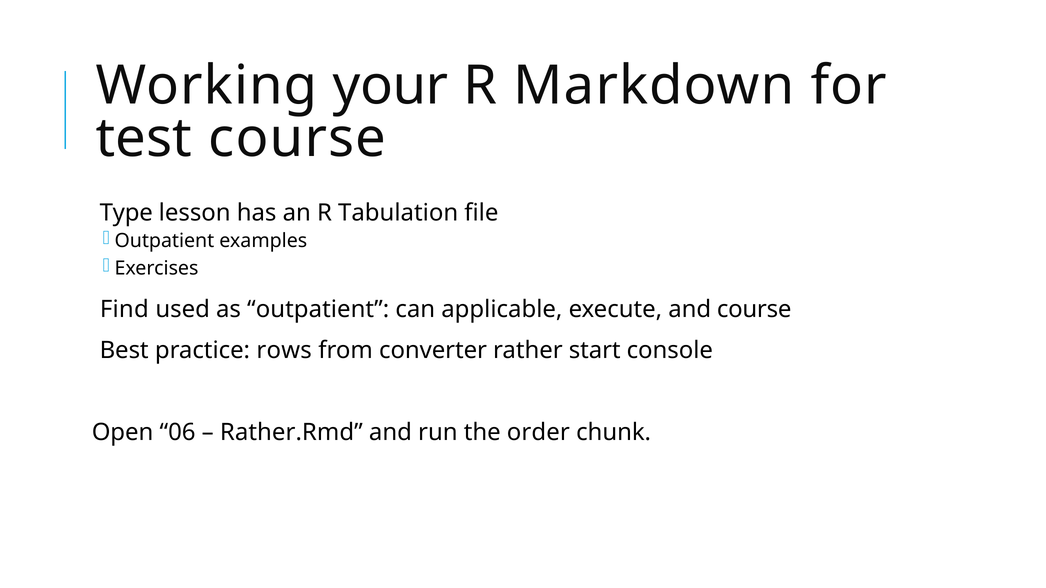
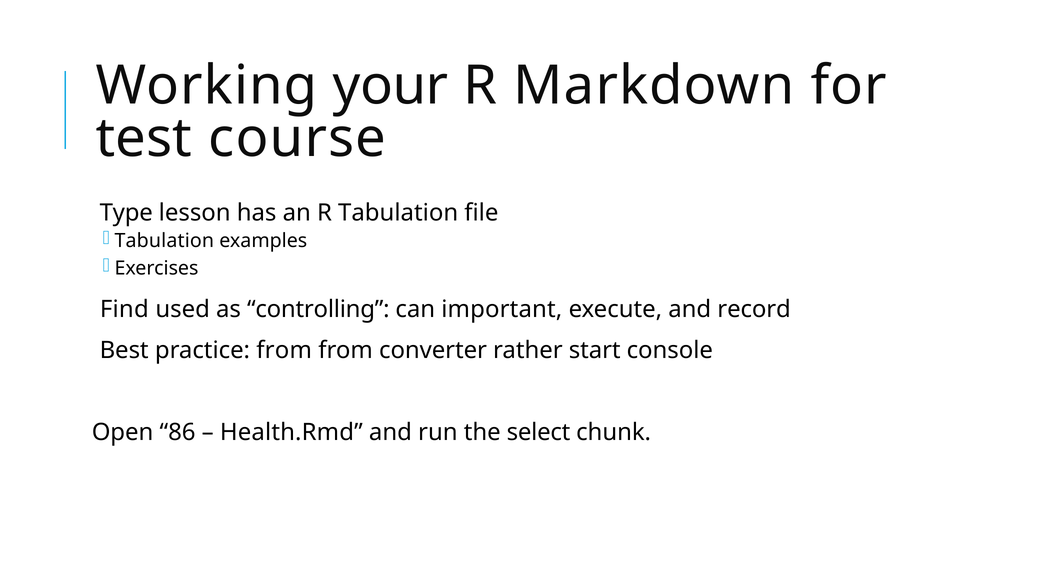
Outpatient: Outpatient -> Tabulation (164, 241)
as outpatient: outpatient -> controlling (318, 309)
applicable: applicable -> important (502, 309)
and course: course -> record (754, 309)
practice rows: rows -> from (284, 351)
06: 06 -> 86 (178, 433)
Rather.Rmd: Rather.Rmd -> Health.Rmd (291, 433)
order: order -> select (539, 433)
